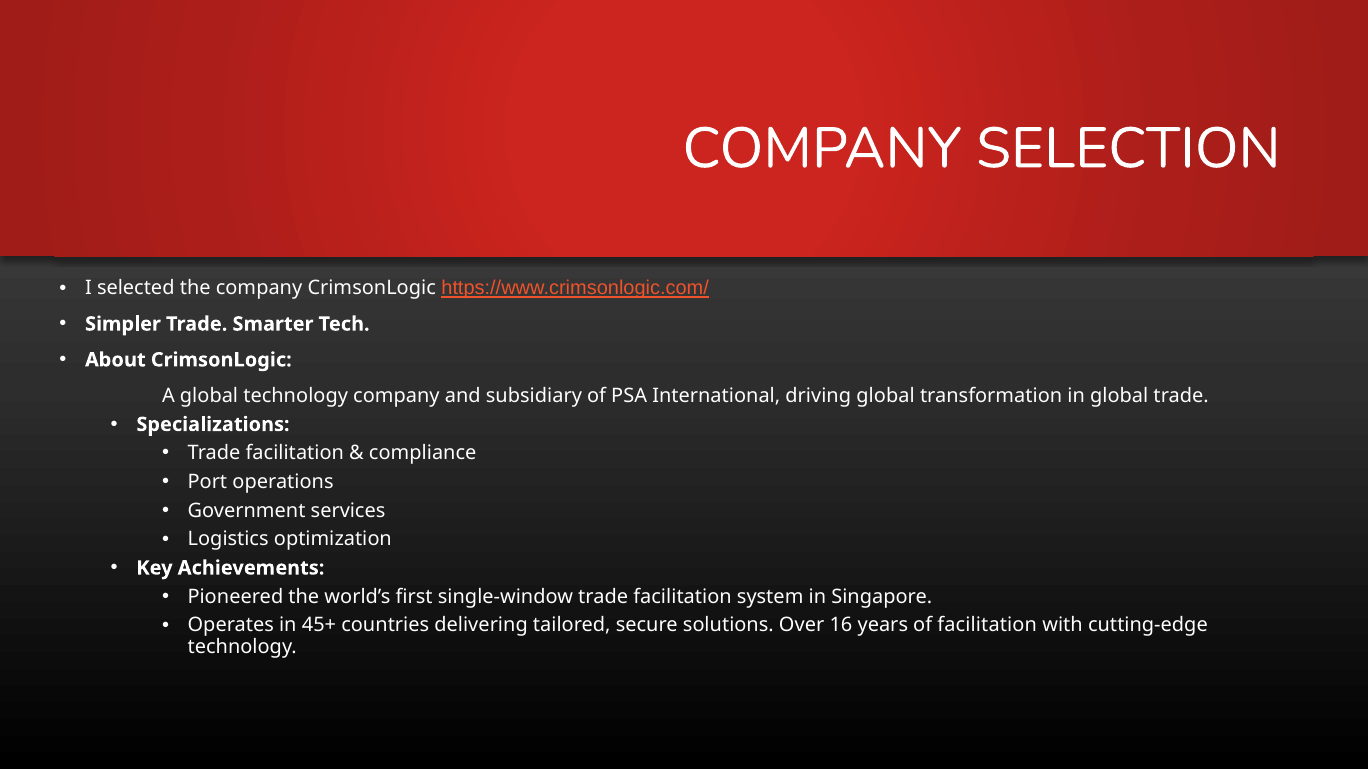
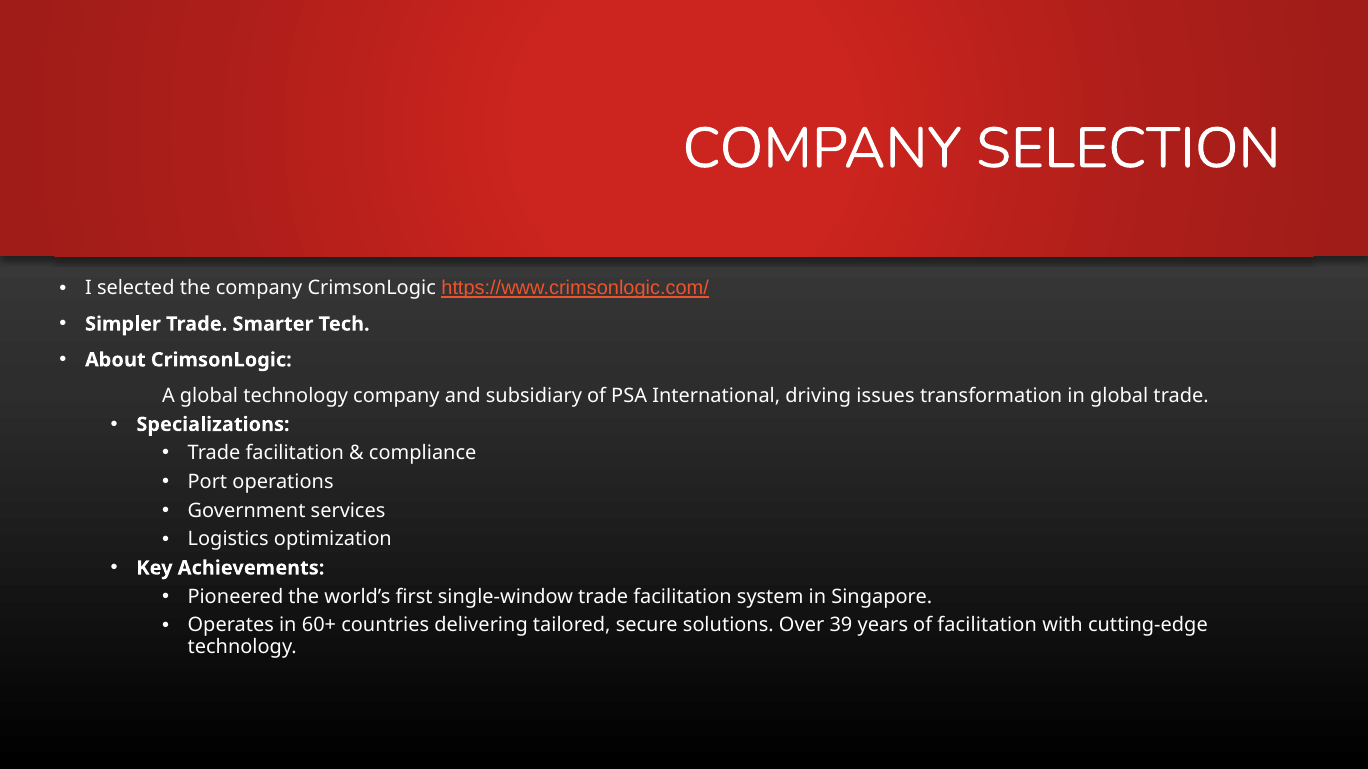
driving global: global -> issues (885, 396)
45+: 45+ -> 60+ (319, 626)
16: 16 -> 39 (841, 626)
